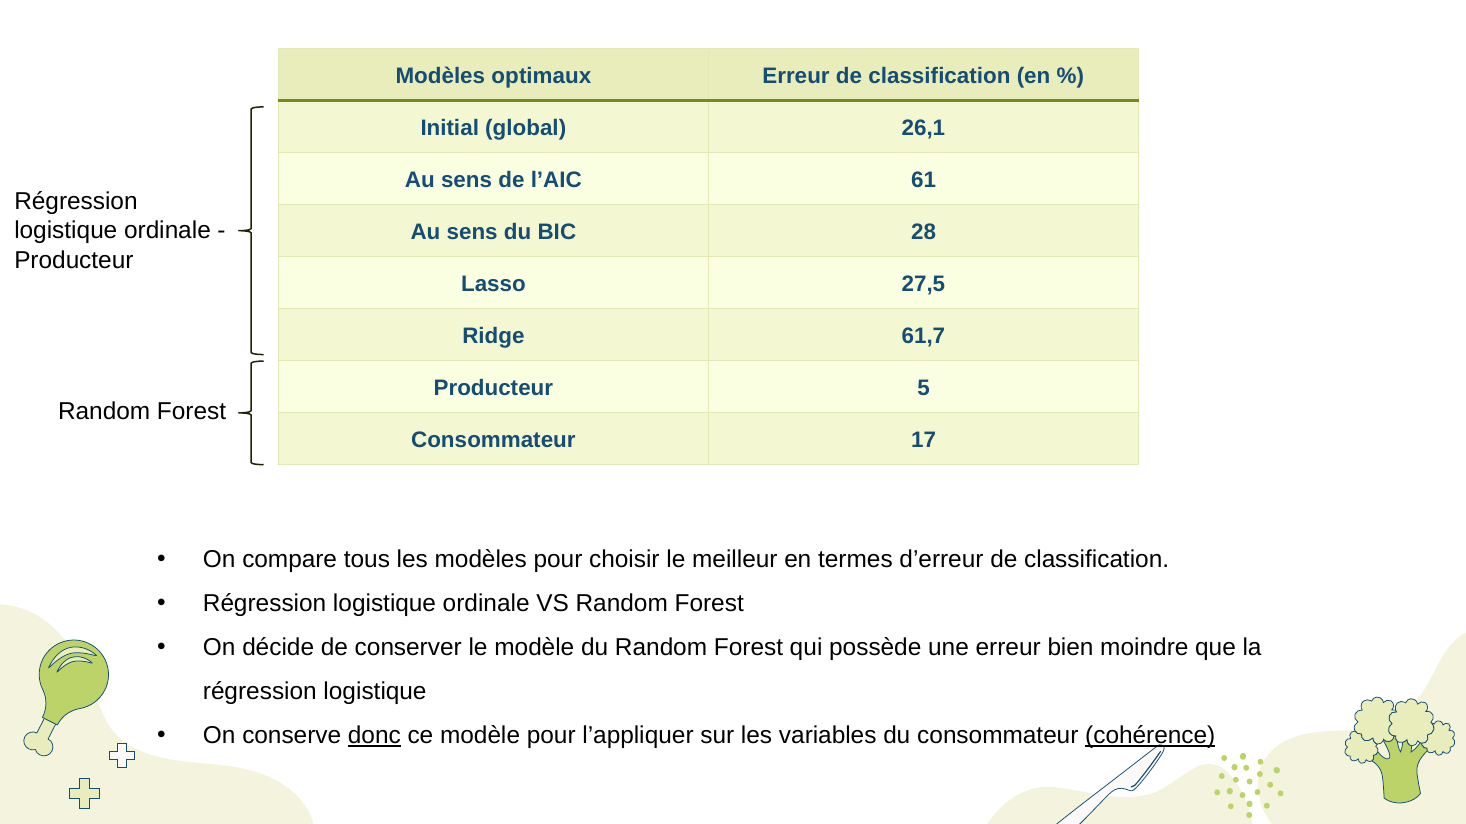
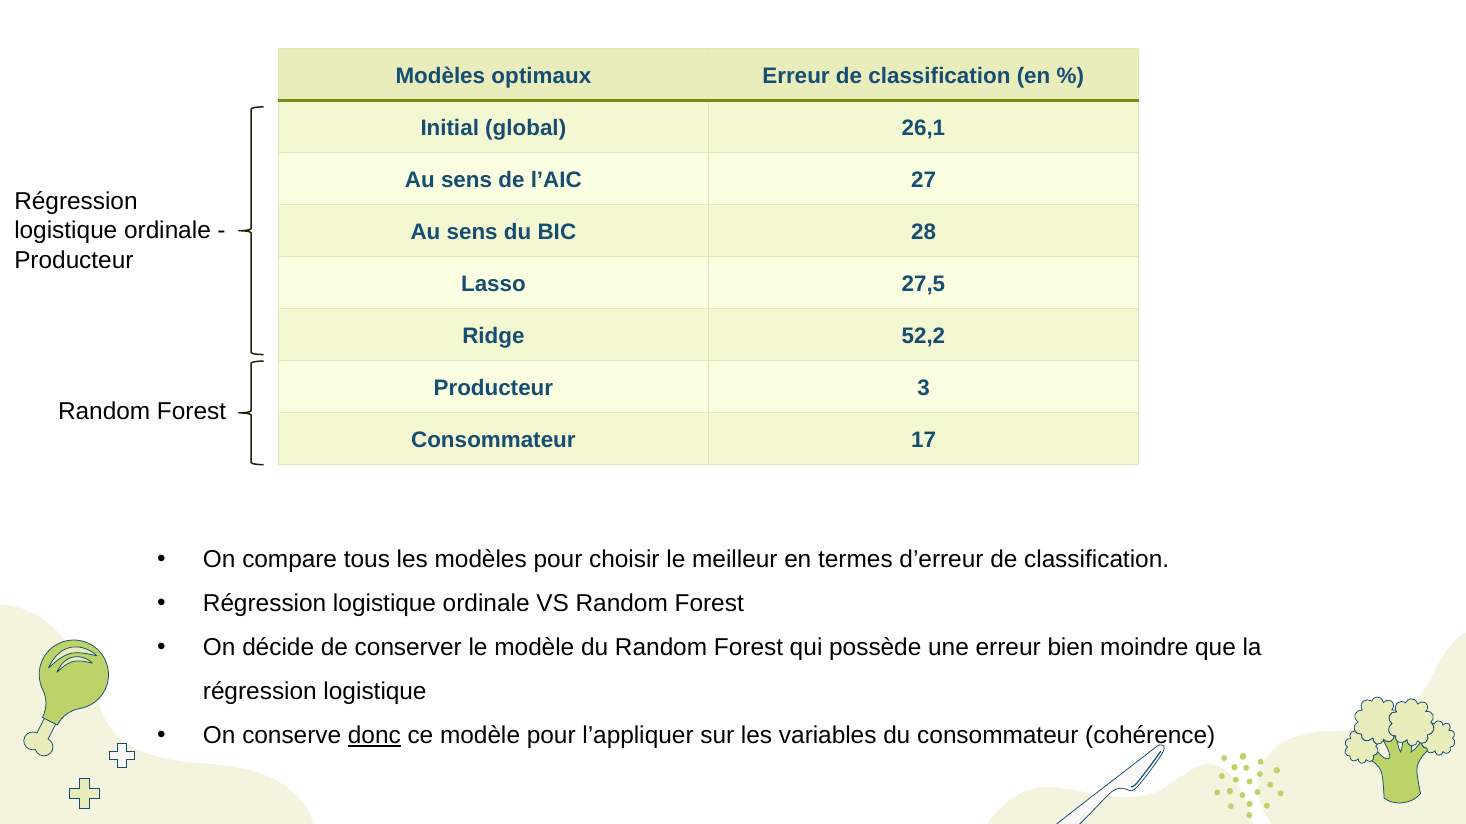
61: 61 -> 27 (924, 180)
61,7: 61,7 -> 52,2 (923, 336)
5: 5 -> 3 (924, 388)
cohérence underline: present -> none (1150, 736)
